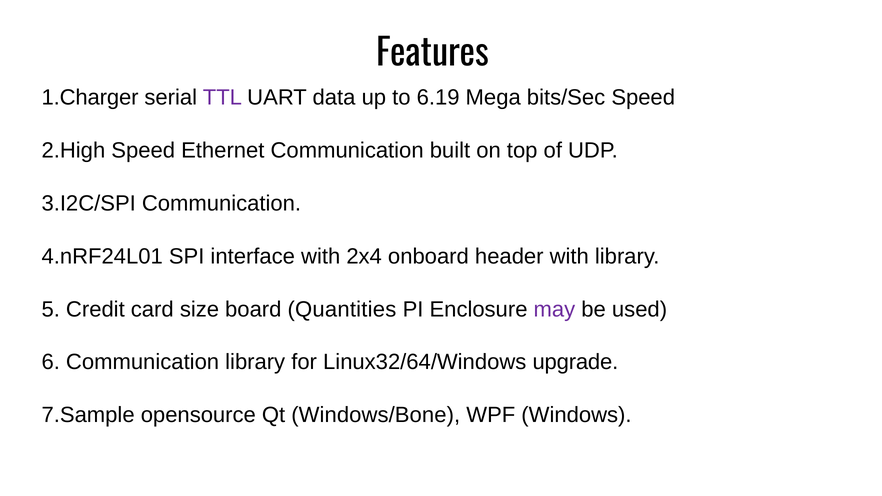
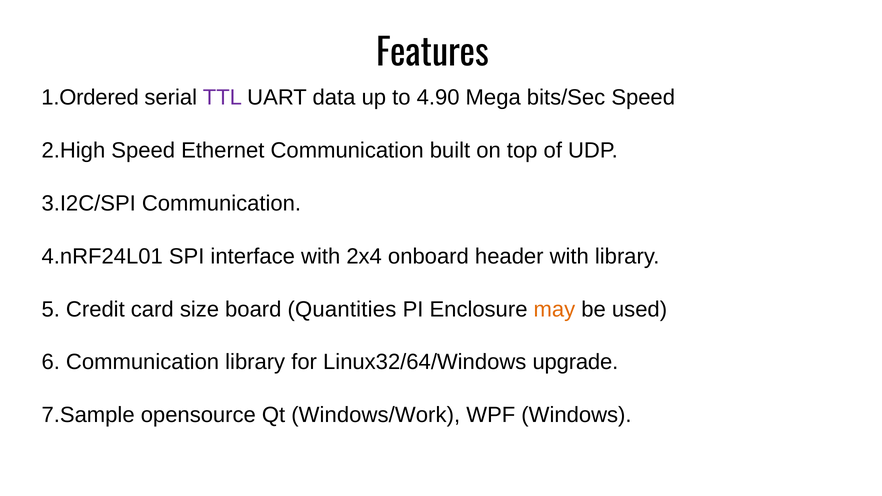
1.Charger: 1.Charger -> 1.Ordered (90, 98)
6.19: 6.19 -> 4.90 (438, 98)
may colour: purple -> orange (554, 309)
Windows/Bone: Windows/Bone -> Windows/Work (376, 415)
